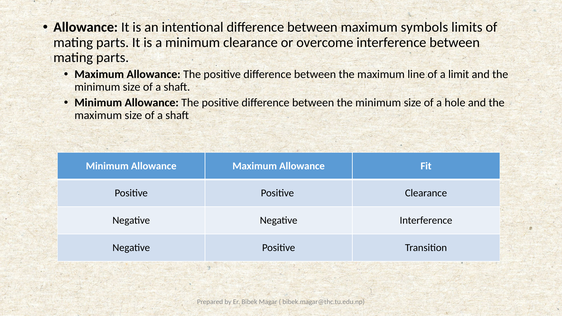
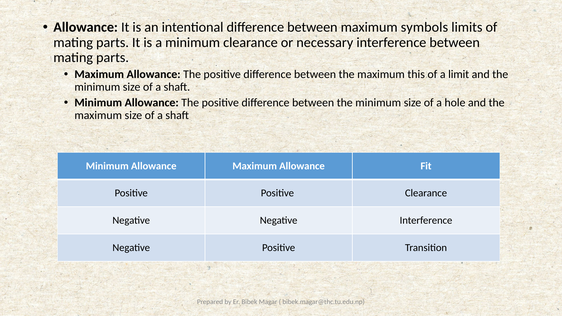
overcome: overcome -> necessary (325, 42)
line: line -> this (416, 74)
